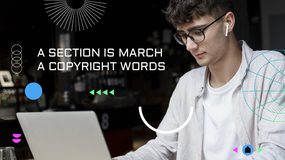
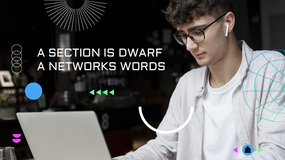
MARCH: MARCH -> DWARF (141, 53)
COPYRIGHT: COPYRIGHT -> NETWORKS (83, 67)
